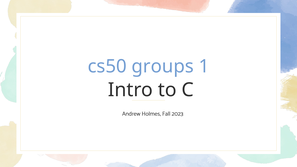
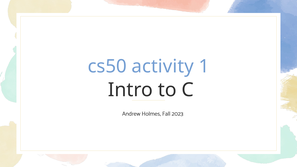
groups: groups -> activity (163, 66)
